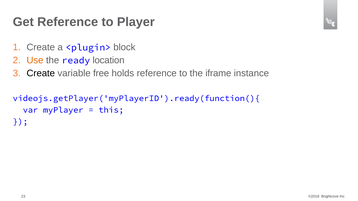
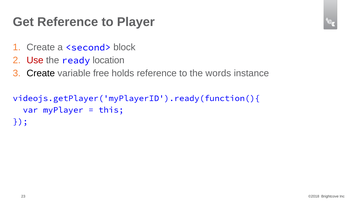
<plugin>: <plugin> -> <second> (88, 47)
Use colour: orange -> red (35, 60)
iframe: iframe -> words (218, 73)
